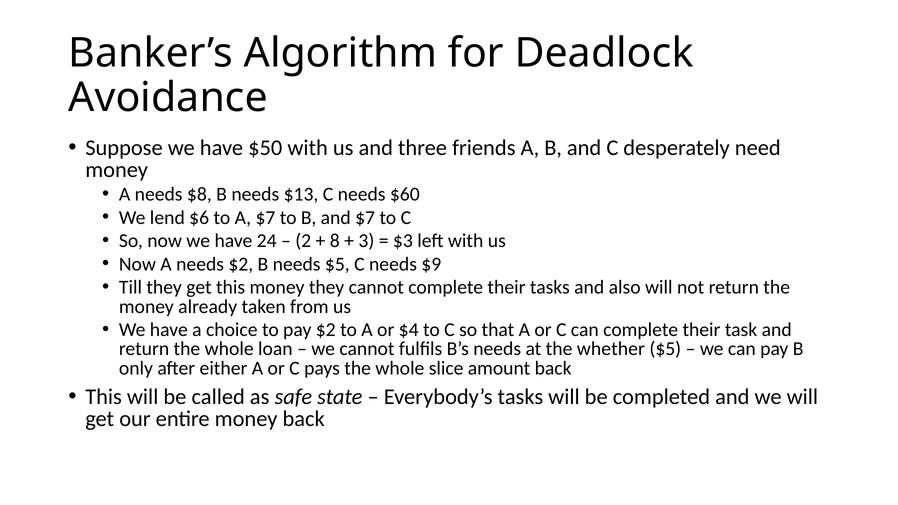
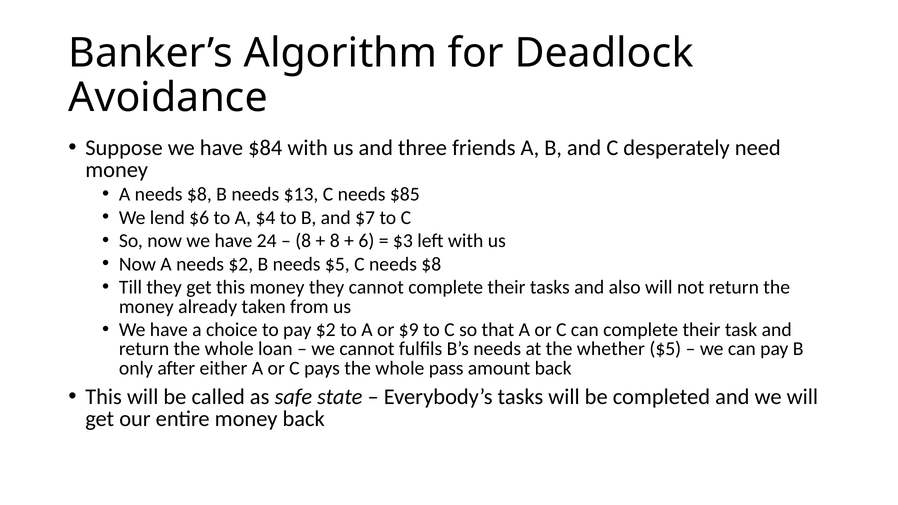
$50: $50 -> $84 (265, 148)
$60: $60 -> $85 (405, 194)
A $7: $7 -> $4 (265, 218)
2: 2 -> 8 (303, 241)
3: 3 -> 6 (366, 241)
C needs $9: $9 -> $8 (431, 264)
$4: $4 -> $9 (409, 330)
slice: slice -> pass (446, 368)
